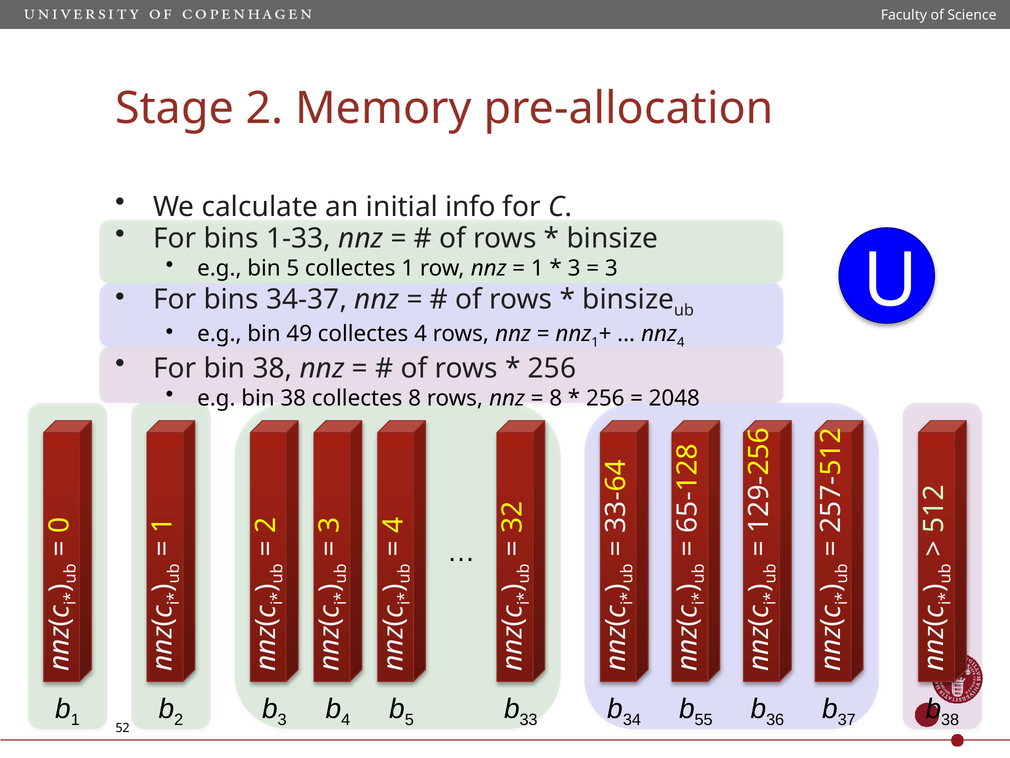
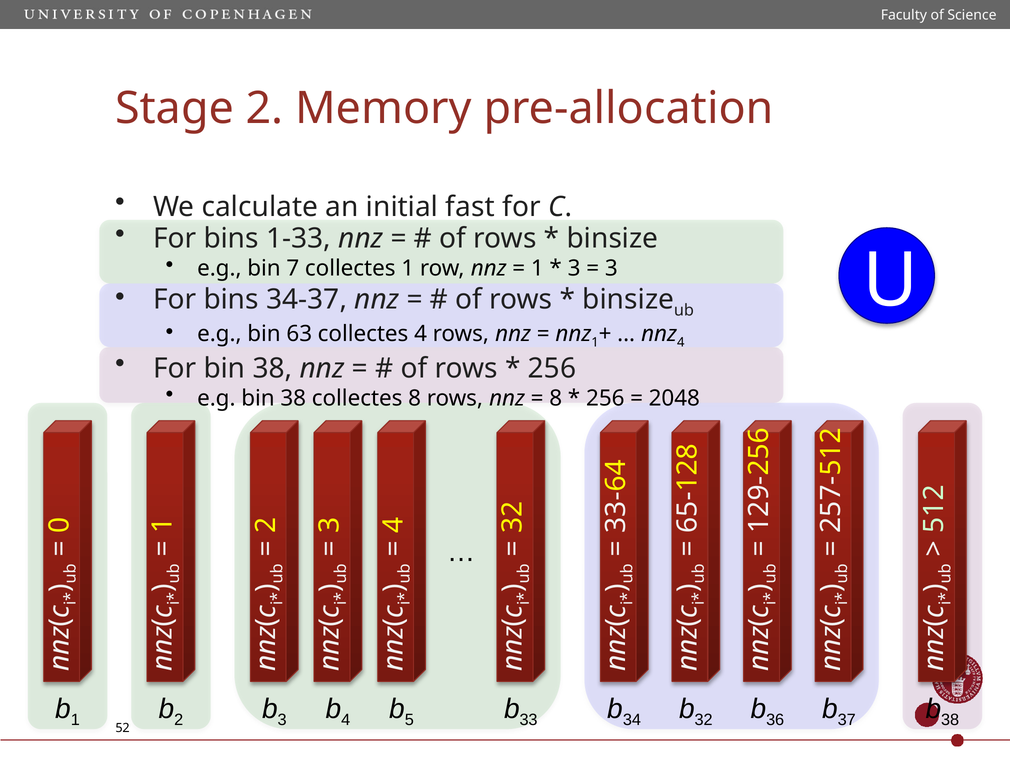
info: info -> fast (470, 207)
bin 5: 5 -> 7 (293, 268)
49: 49 -> 63 (299, 334)
55: 55 -> 32 (704, 719)
